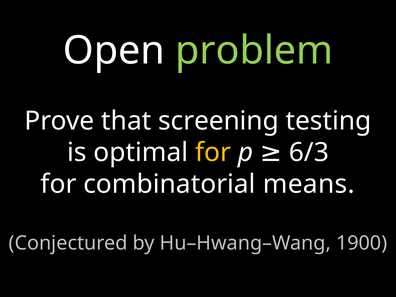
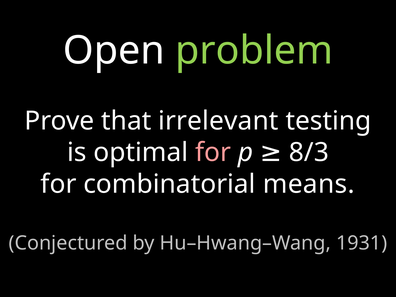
screening: screening -> irrelevant (218, 121)
for colour: yellow -> pink (213, 152)
6/3: 6/3 -> 8/3 (309, 152)
1900: 1900 -> 1931 (362, 243)
